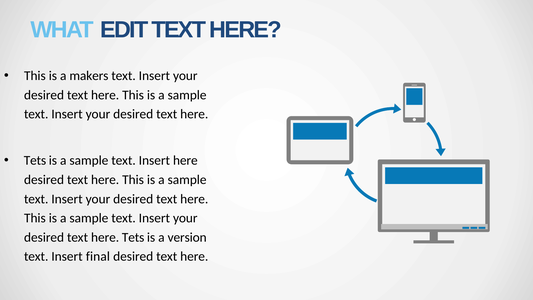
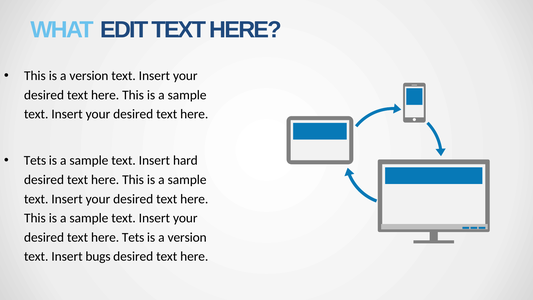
This is a makers: makers -> version (89, 76)
Insert here: here -> hard (185, 160)
final: final -> bugs (98, 256)
